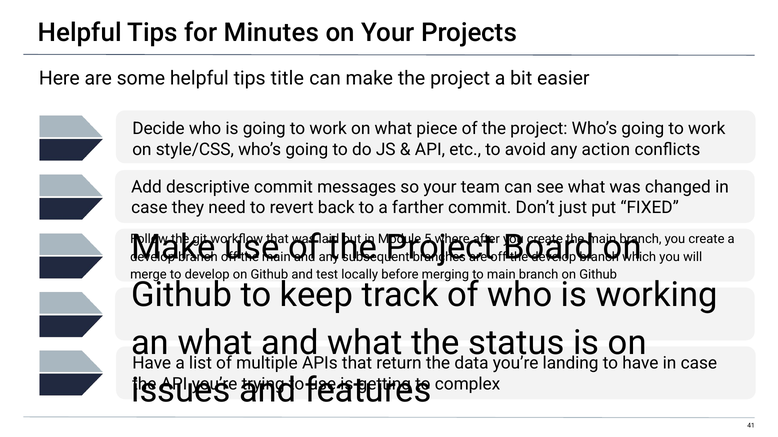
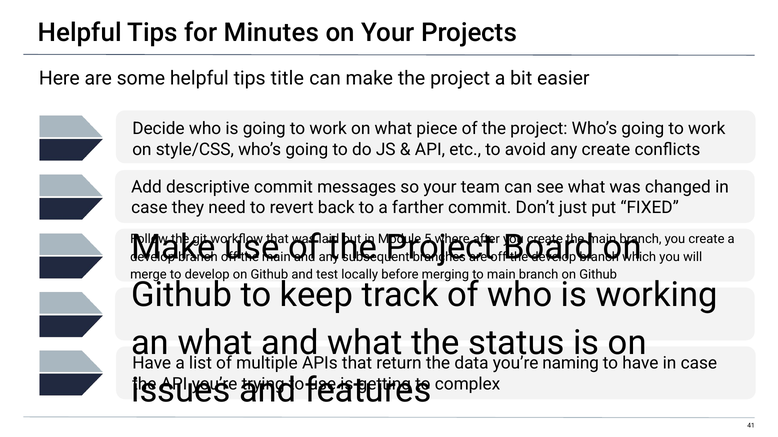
any action: action -> create (606, 150)
landing: landing -> naming (571, 364)
